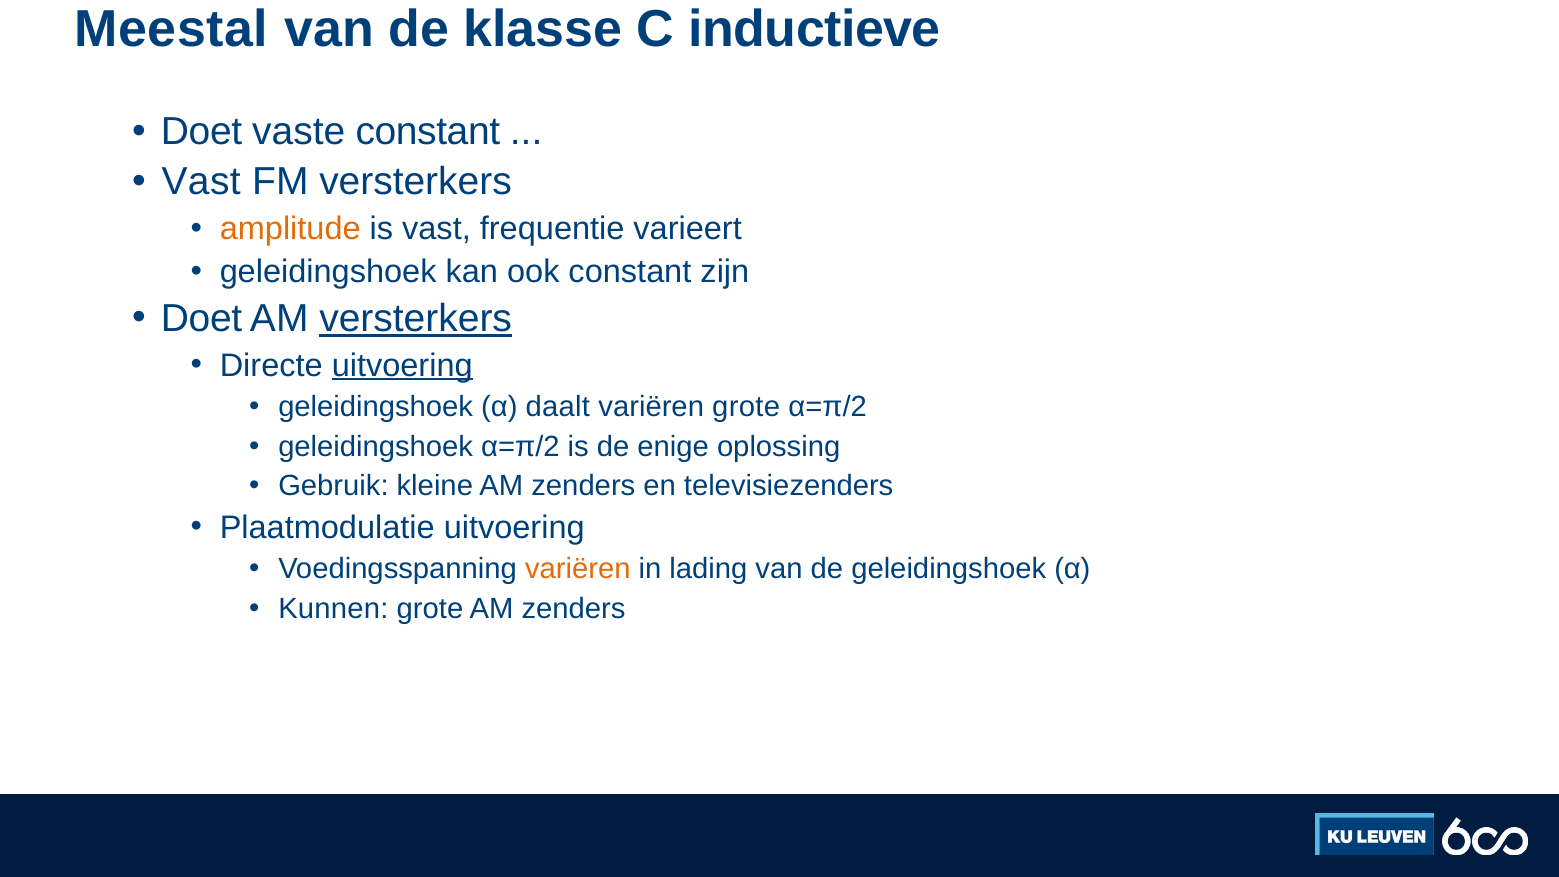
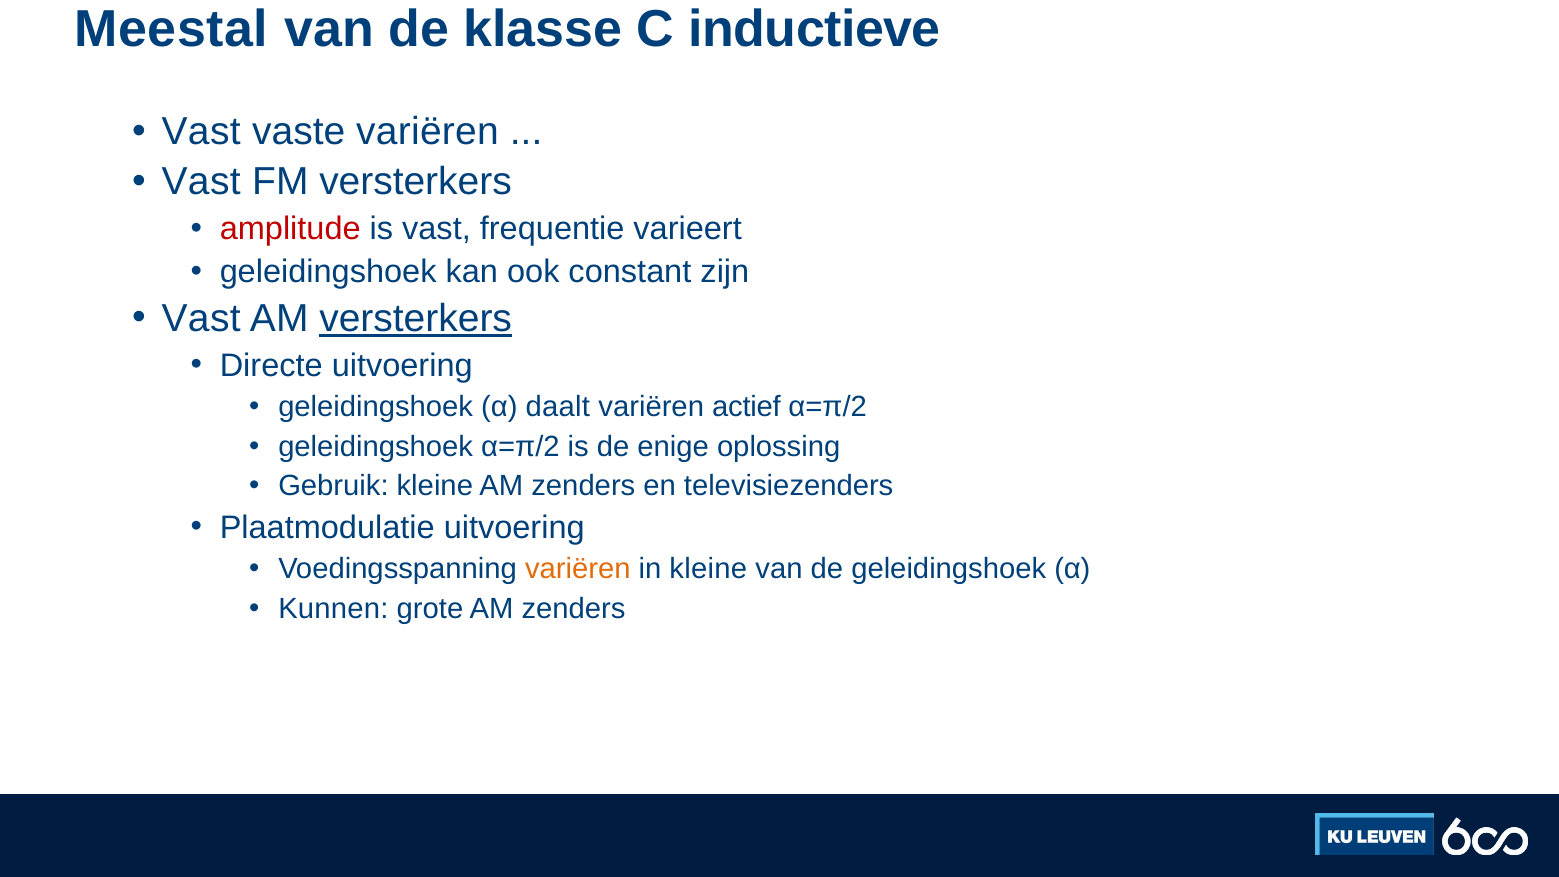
Doet: Doet -> Vast (201, 132)
vaste constant: constant -> variëren (427, 132)
amplitude colour: orange -> red (290, 229)
Doet: Doet -> Vast (201, 319)
uitvoering underline: present -> none (402, 365)
variëren grote: grote -> actief (746, 407)
in lading: lading -> kleine (708, 569)
